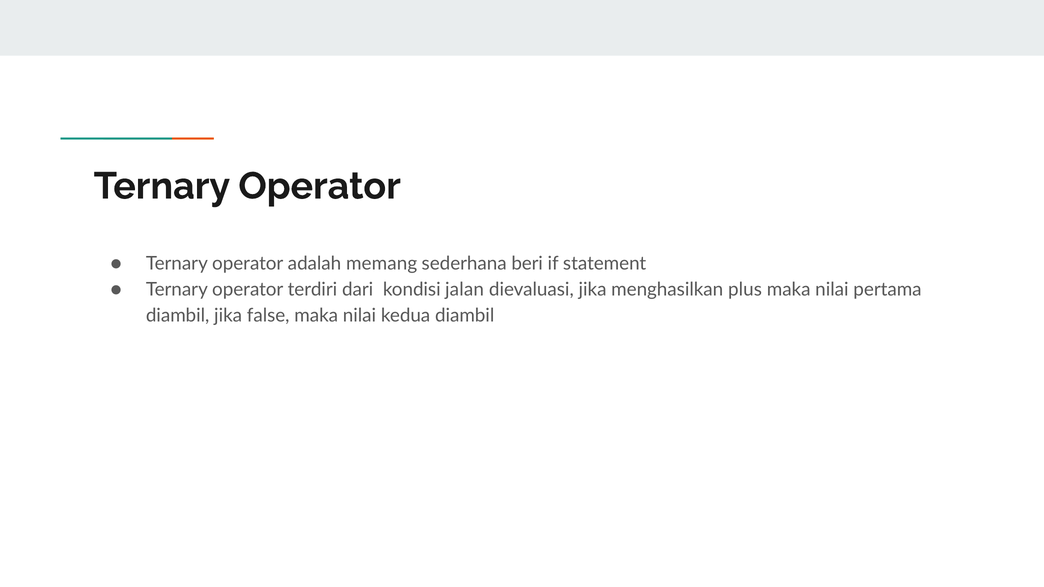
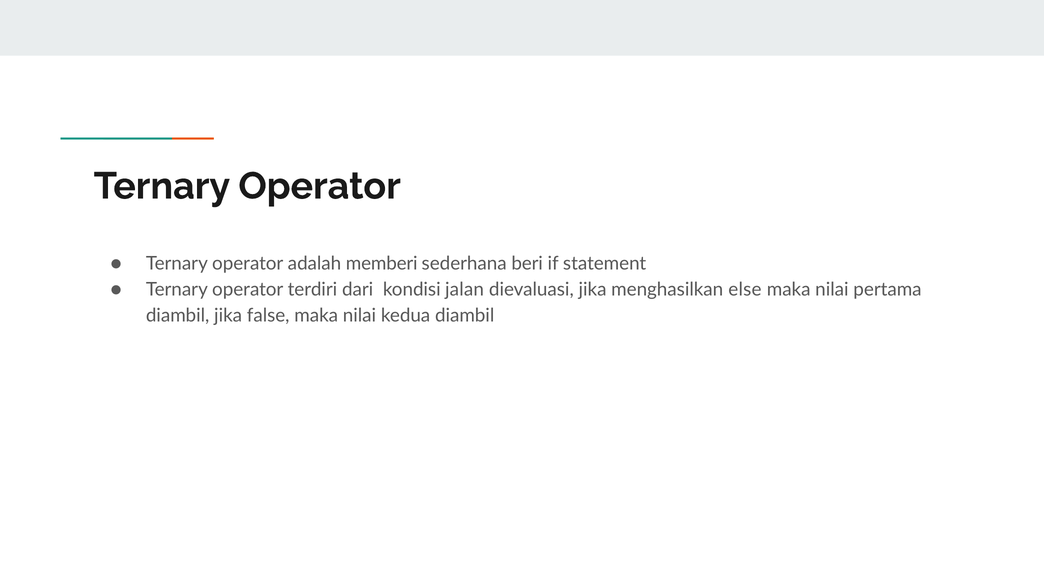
memang: memang -> memberi (382, 264)
plus: plus -> else (745, 290)
